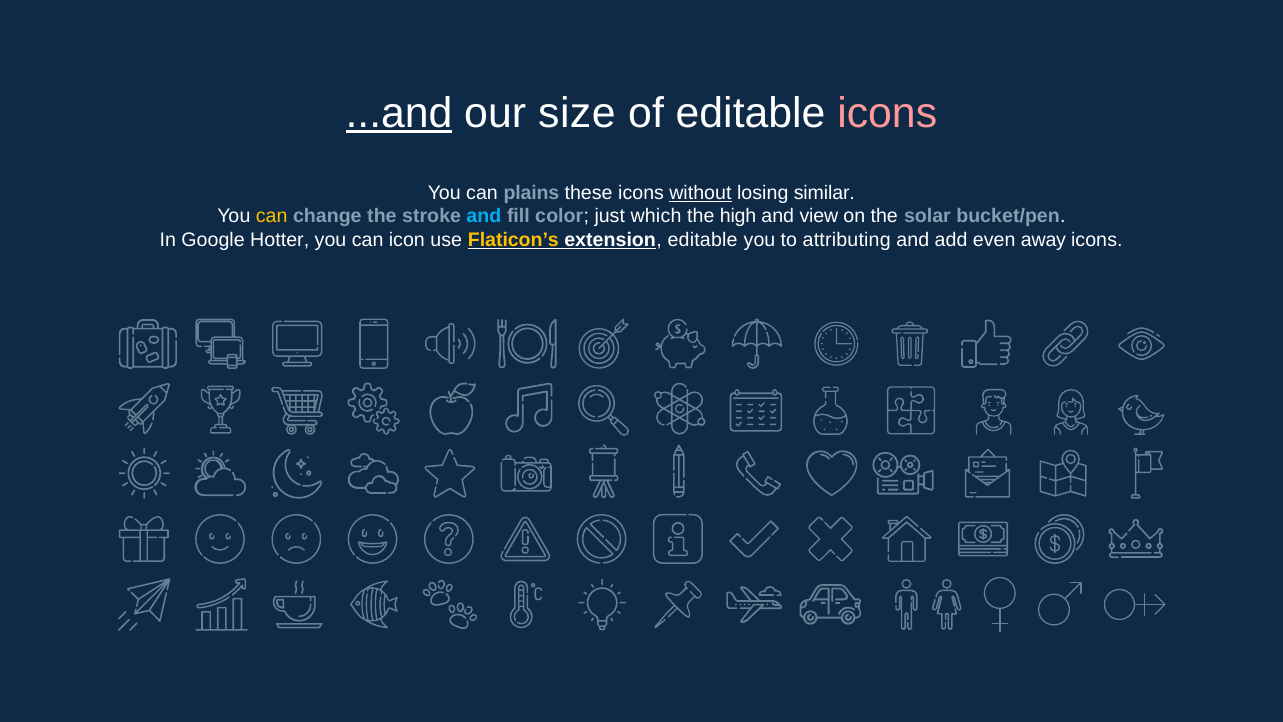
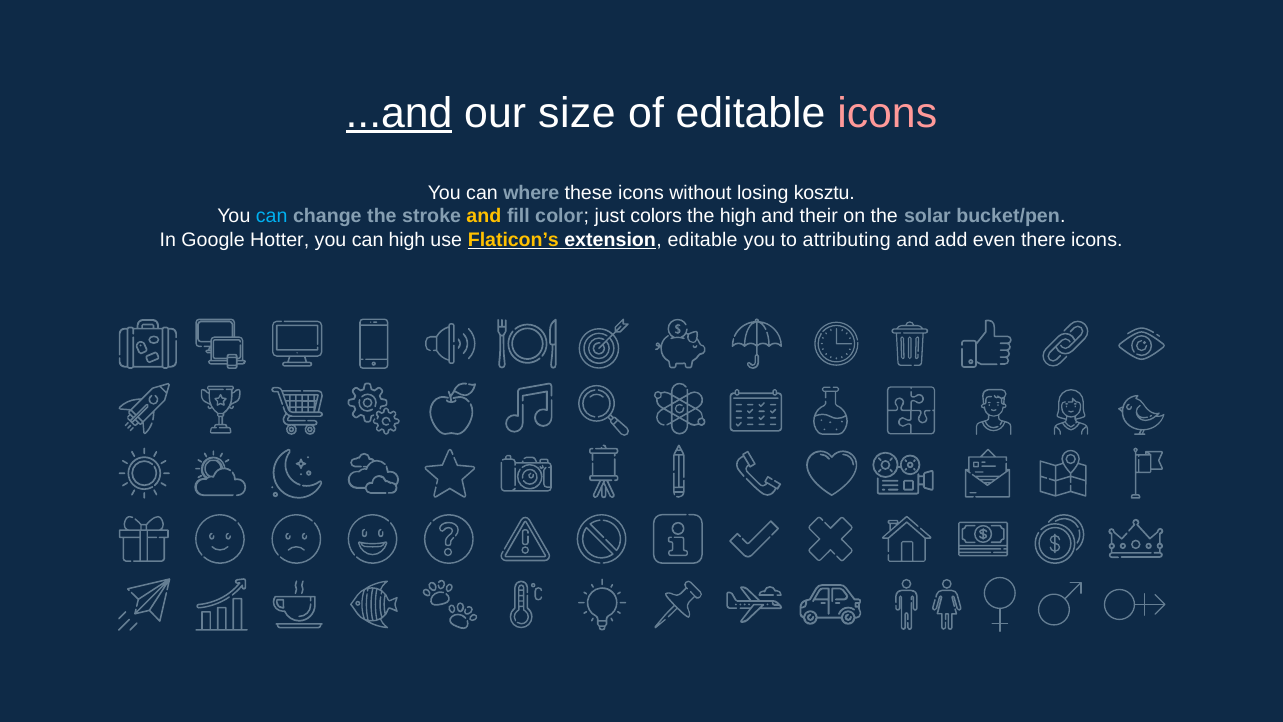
plains: plains -> where (531, 193)
without underline: present -> none (700, 193)
similar: similar -> kosztu (824, 193)
can colour: yellow -> light blue (272, 216)
and colour: light blue -> yellow (484, 216)
which: which -> colors (656, 216)
view: view -> their (819, 216)
can icon: icon -> high (407, 240)
away: away -> there (1043, 240)
